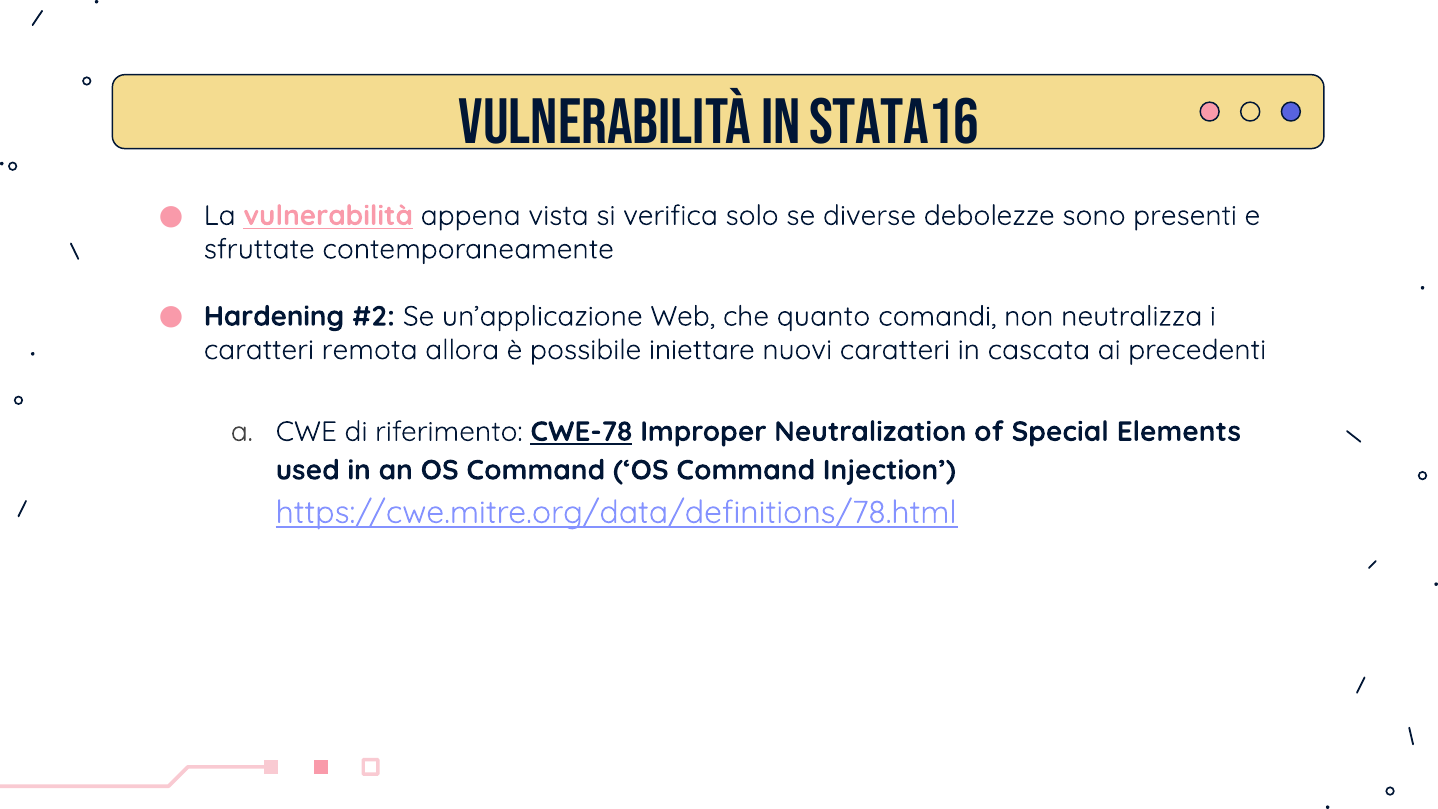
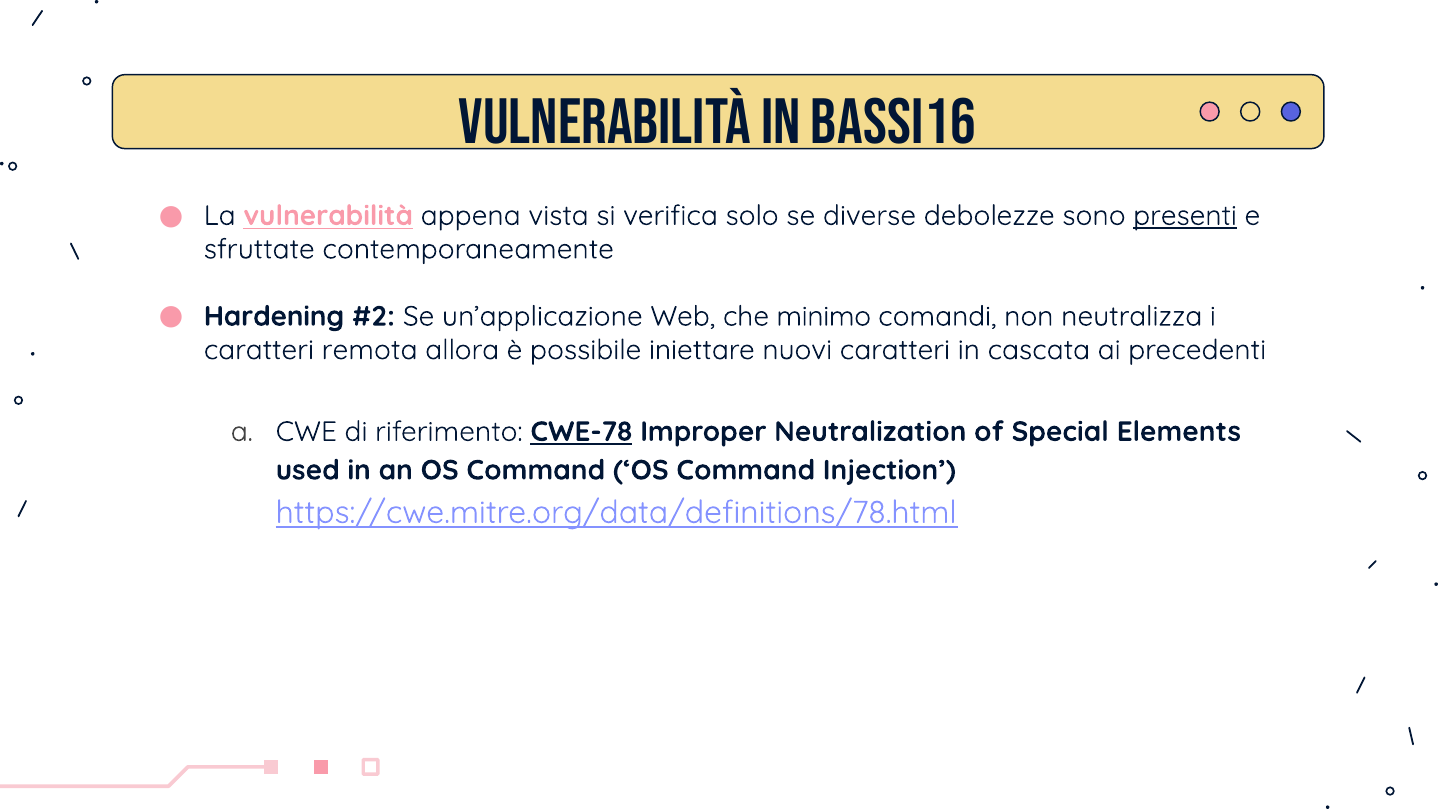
STATA16: STATA16 -> BASSI16 (894, 123)
presenti underline: none -> present (1185, 216)
quanto: quanto -> minimo (824, 316)
